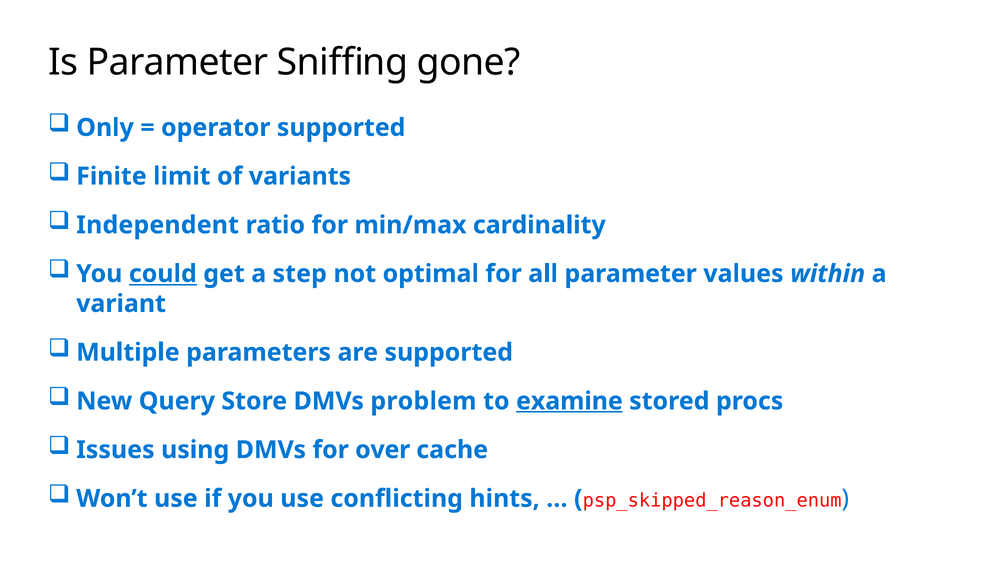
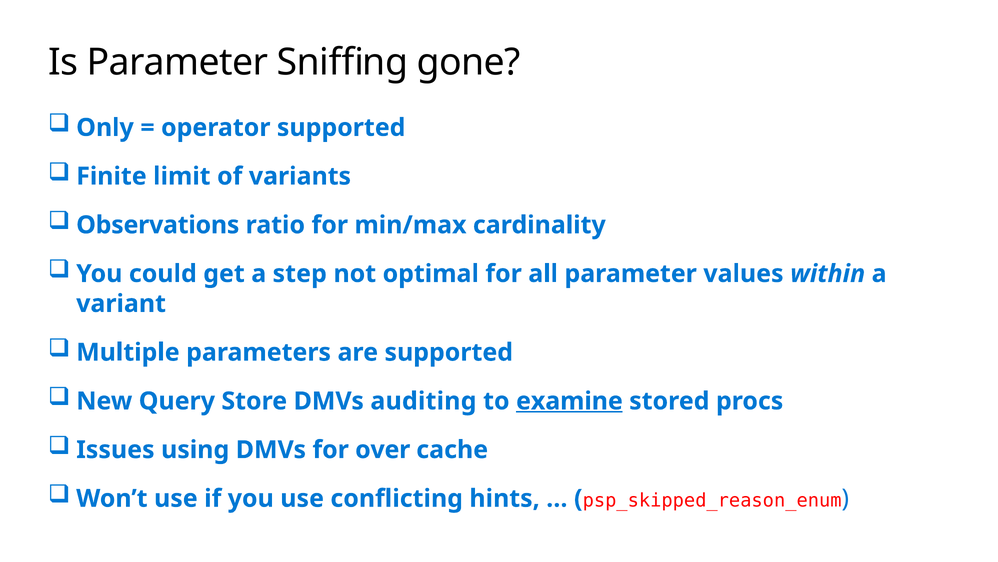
Independent: Independent -> Observations (158, 225)
could underline: present -> none (163, 273)
problem: problem -> auditing (423, 401)
